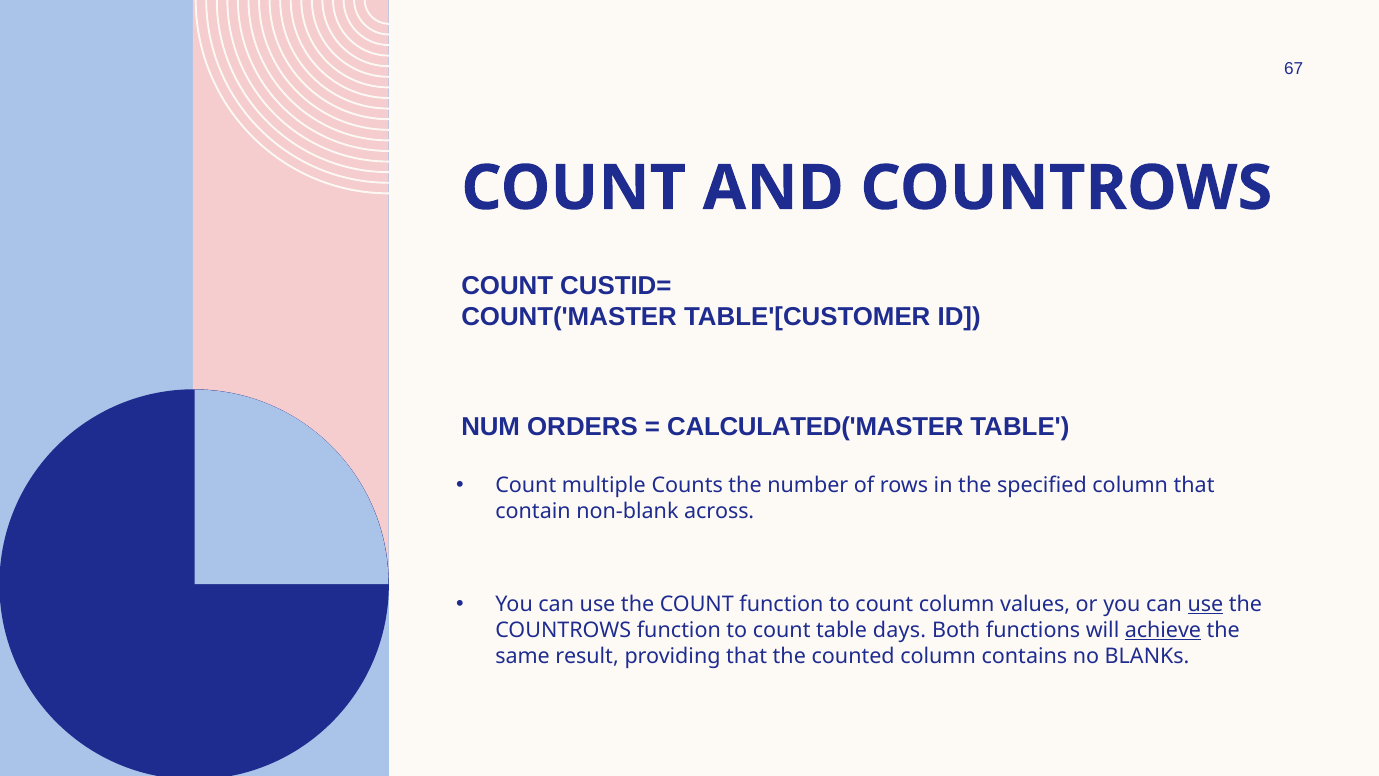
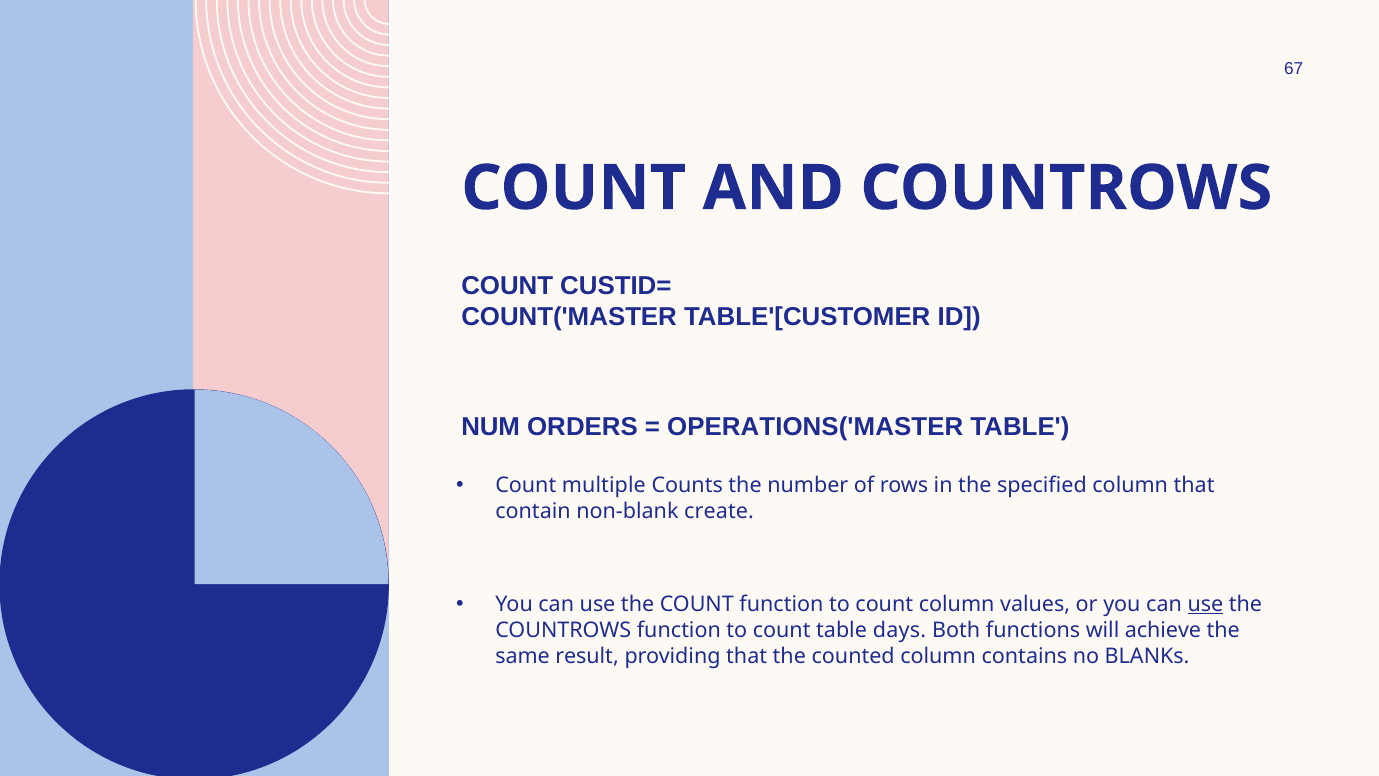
CALCULATED('MASTER: CALCULATED('MASTER -> OPERATIONS('MASTER (815, 426)
across: across -> create (719, 511)
achieve underline: present -> none (1163, 630)
